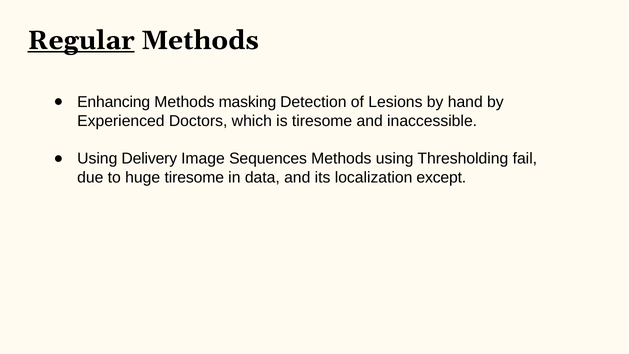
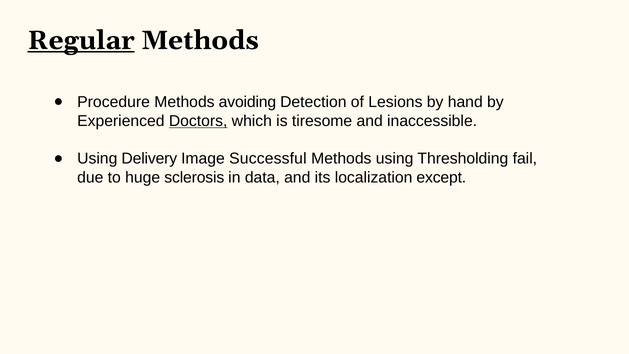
Enhancing: Enhancing -> Procedure (114, 102)
masking: masking -> avoiding (247, 102)
Doctors underline: none -> present (198, 121)
Sequences: Sequences -> Successful (268, 159)
huge tiresome: tiresome -> sclerosis (194, 178)
